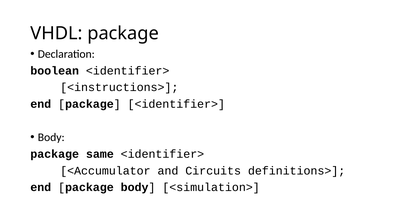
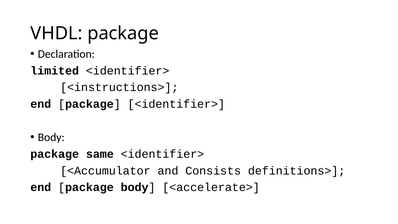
boolean: boolean -> limited (55, 71)
Circuits: Circuits -> Consists (213, 171)
<simulation>: <simulation> -> <accelerate> (211, 187)
